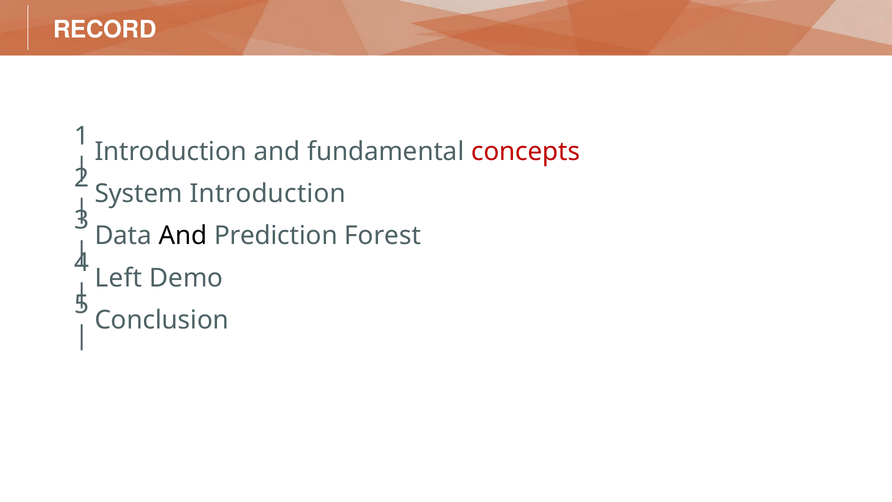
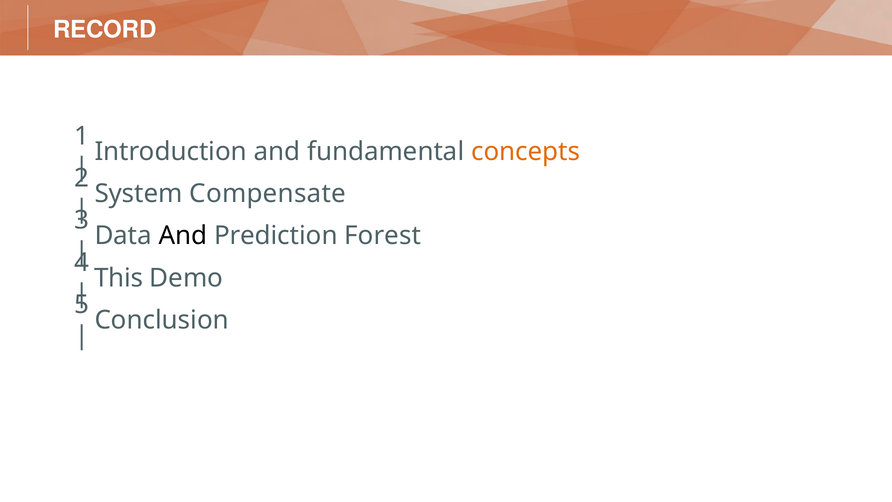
concepts colour: red -> orange (526, 152)
System Introduction: Introduction -> Compensate (268, 194)
Left: Left -> This (119, 278)
